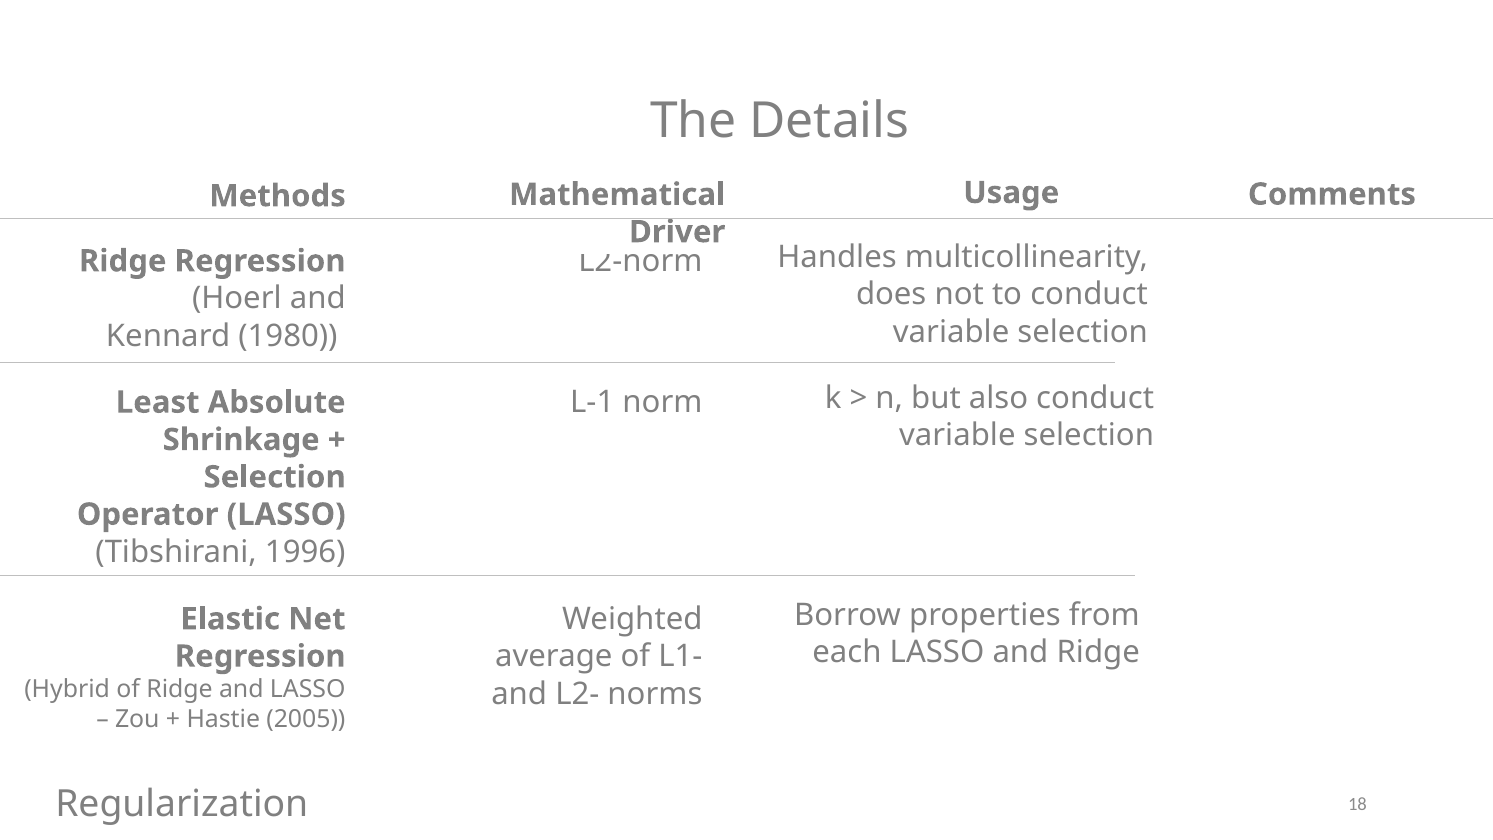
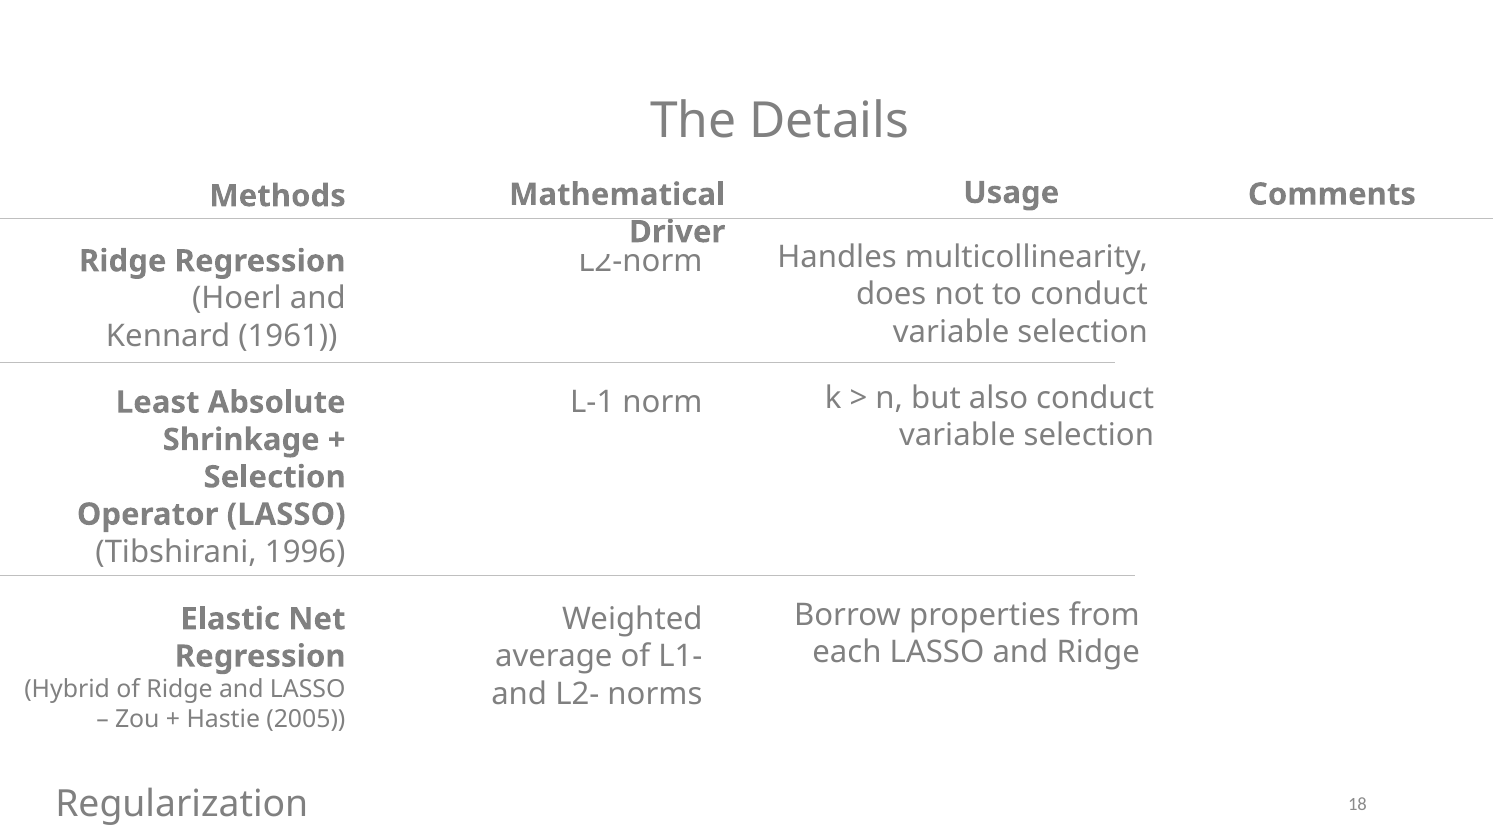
1980: 1980 -> 1961 (288, 336)
